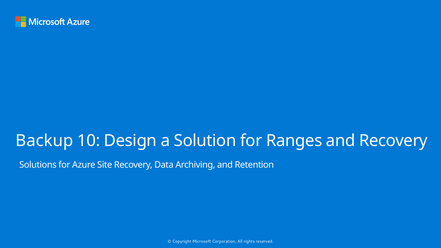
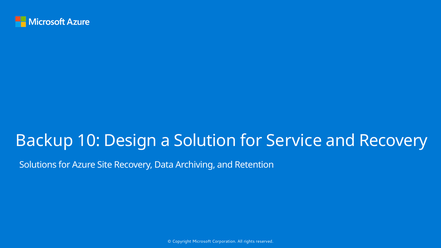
Ranges: Ranges -> Service (294, 141)
